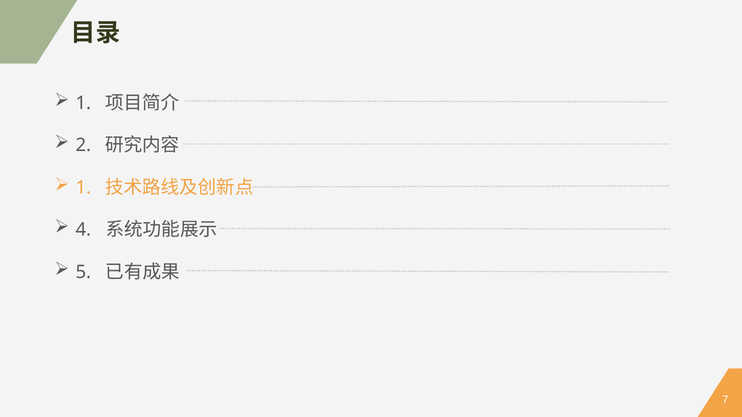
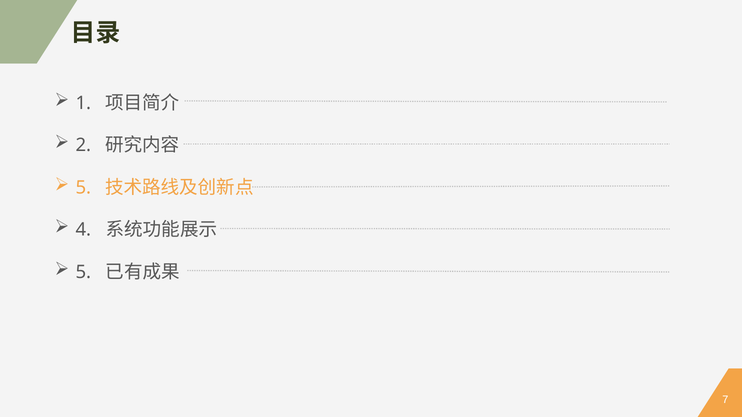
1: 1 -> 5 (83, 188)
